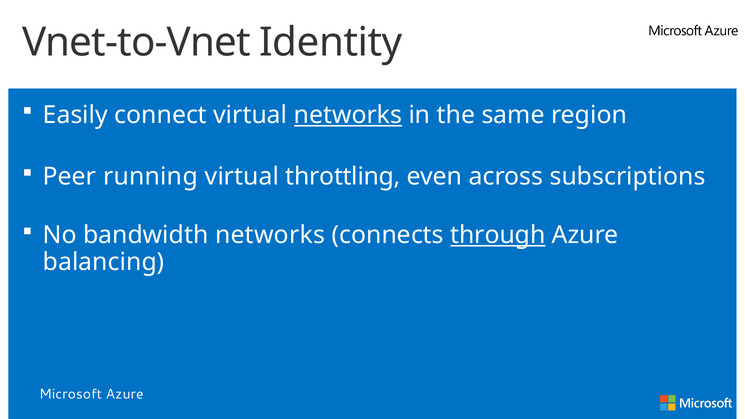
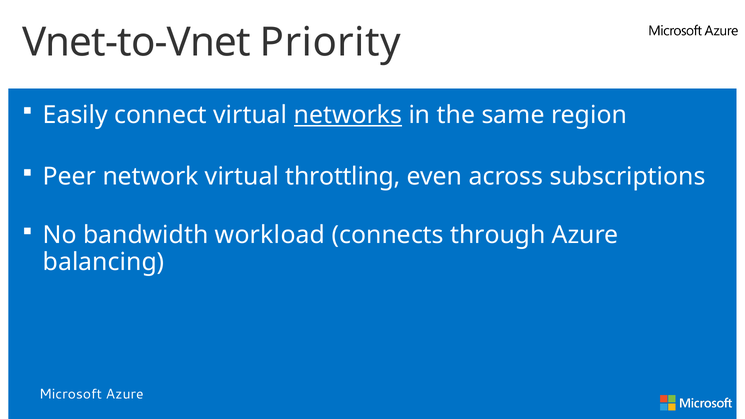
Identity: Identity -> Priority (330, 42)
running: running -> network (151, 177)
bandwidth networks: networks -> workload (270, 235)
through underline: present -> none (498, 235)
